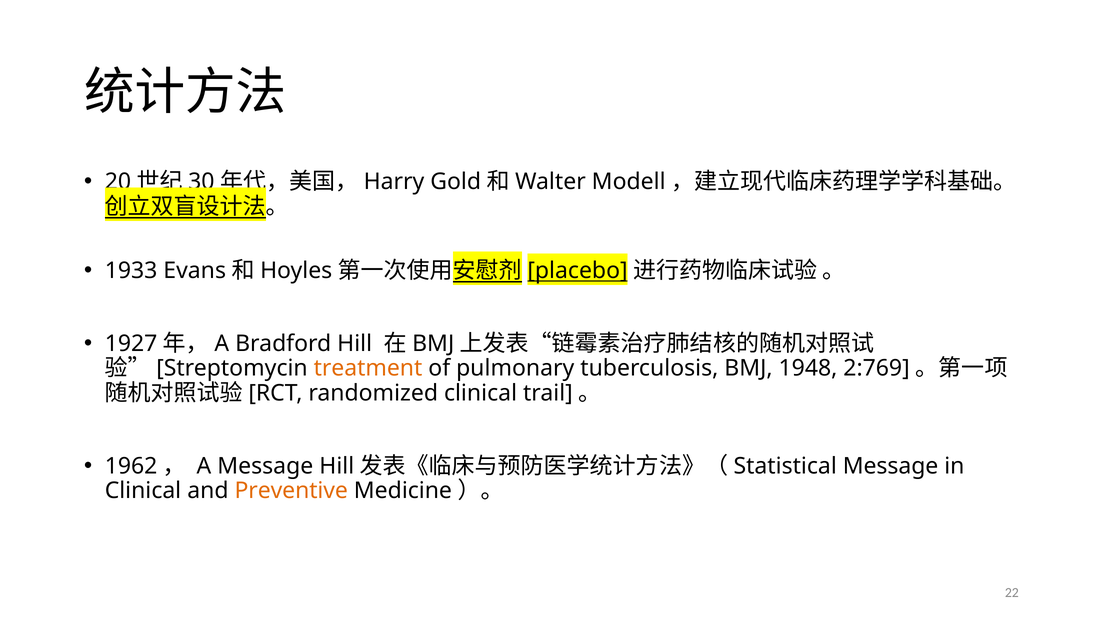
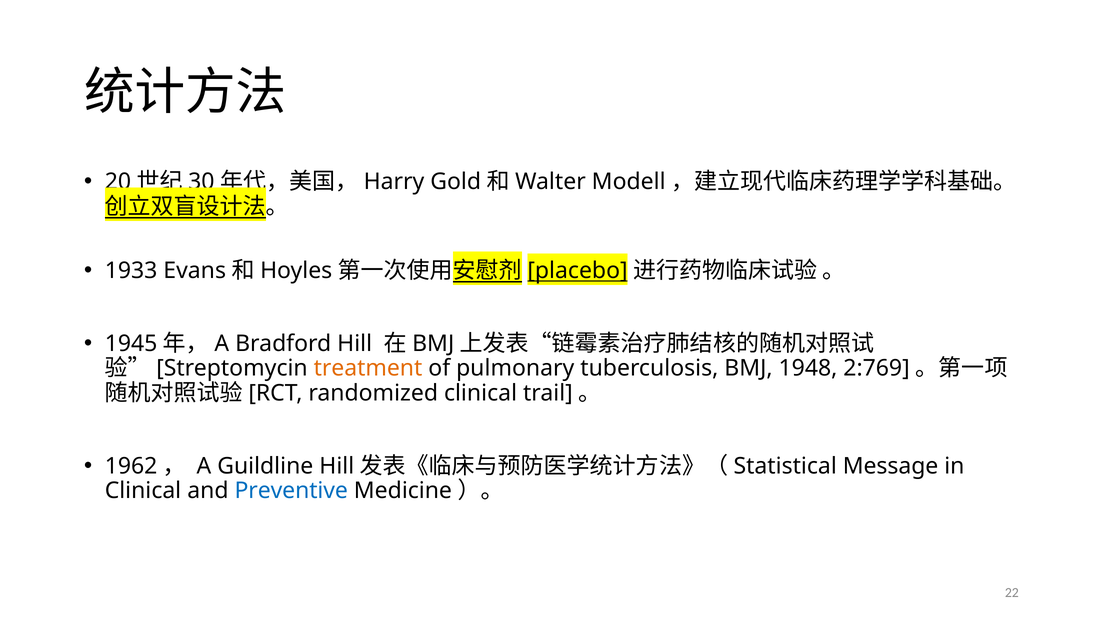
1927: 1927 -> 1945 (131, 343)
A Message: Message -> Guildline (265, 466)
Preventive colour: orange -> blue (291, 490)
